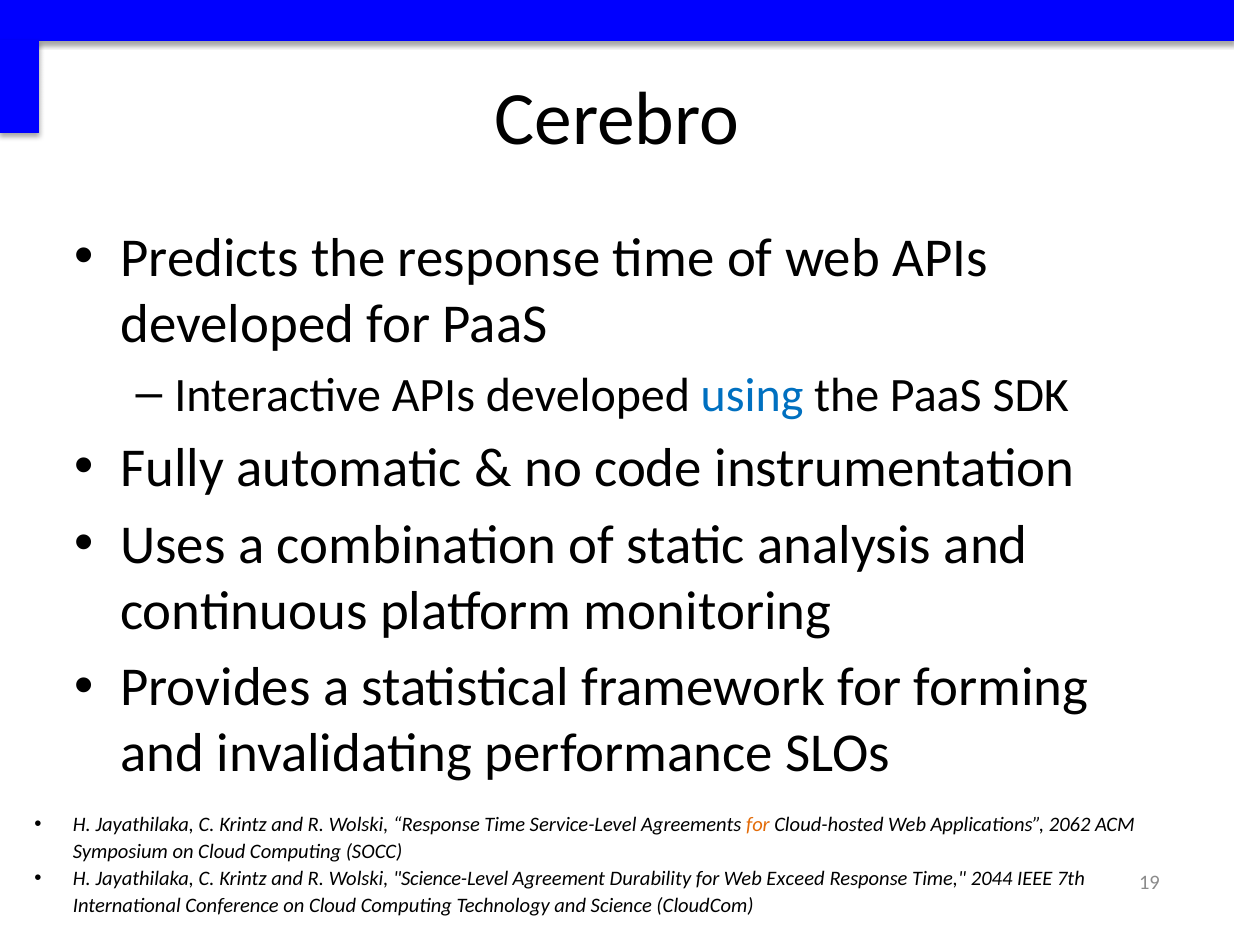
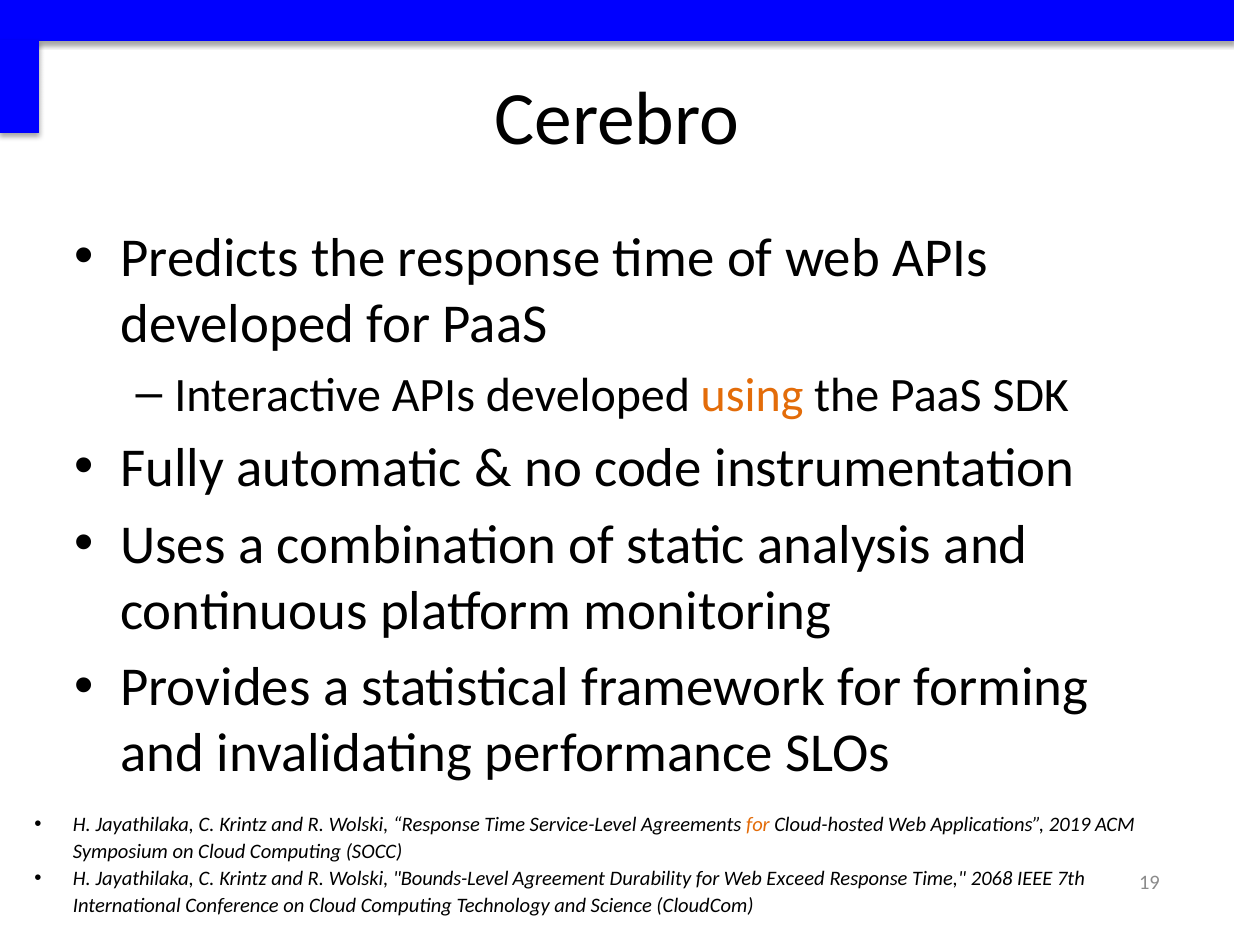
using colour: blue -> orange (752, 396)
2062: 2062 -> 2019 (1070, 825)
Science-Level: Science-Level -> Bounds-Level (451, 879)
2044: 2044 -> 2068 (992, 879)
